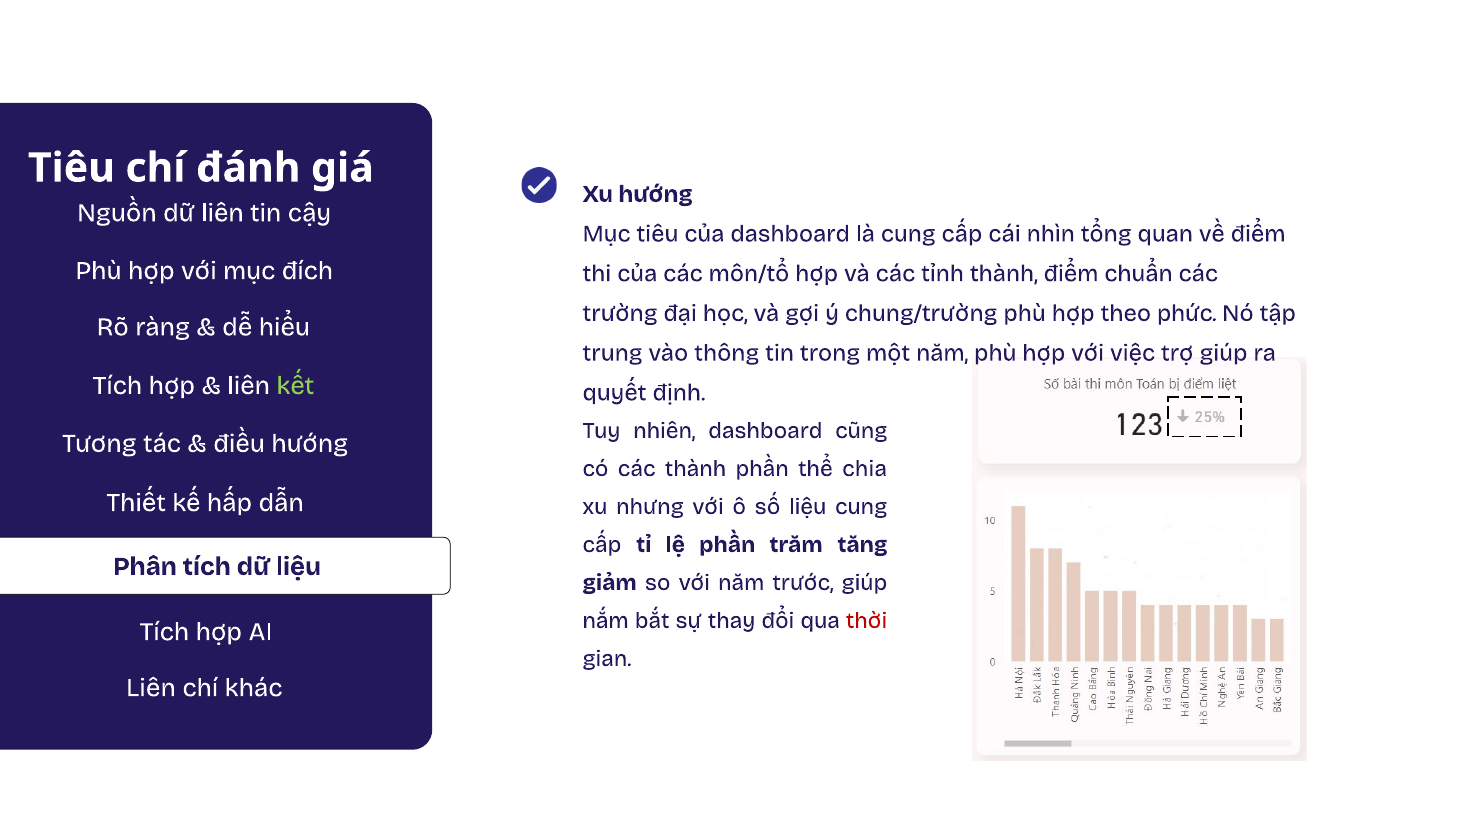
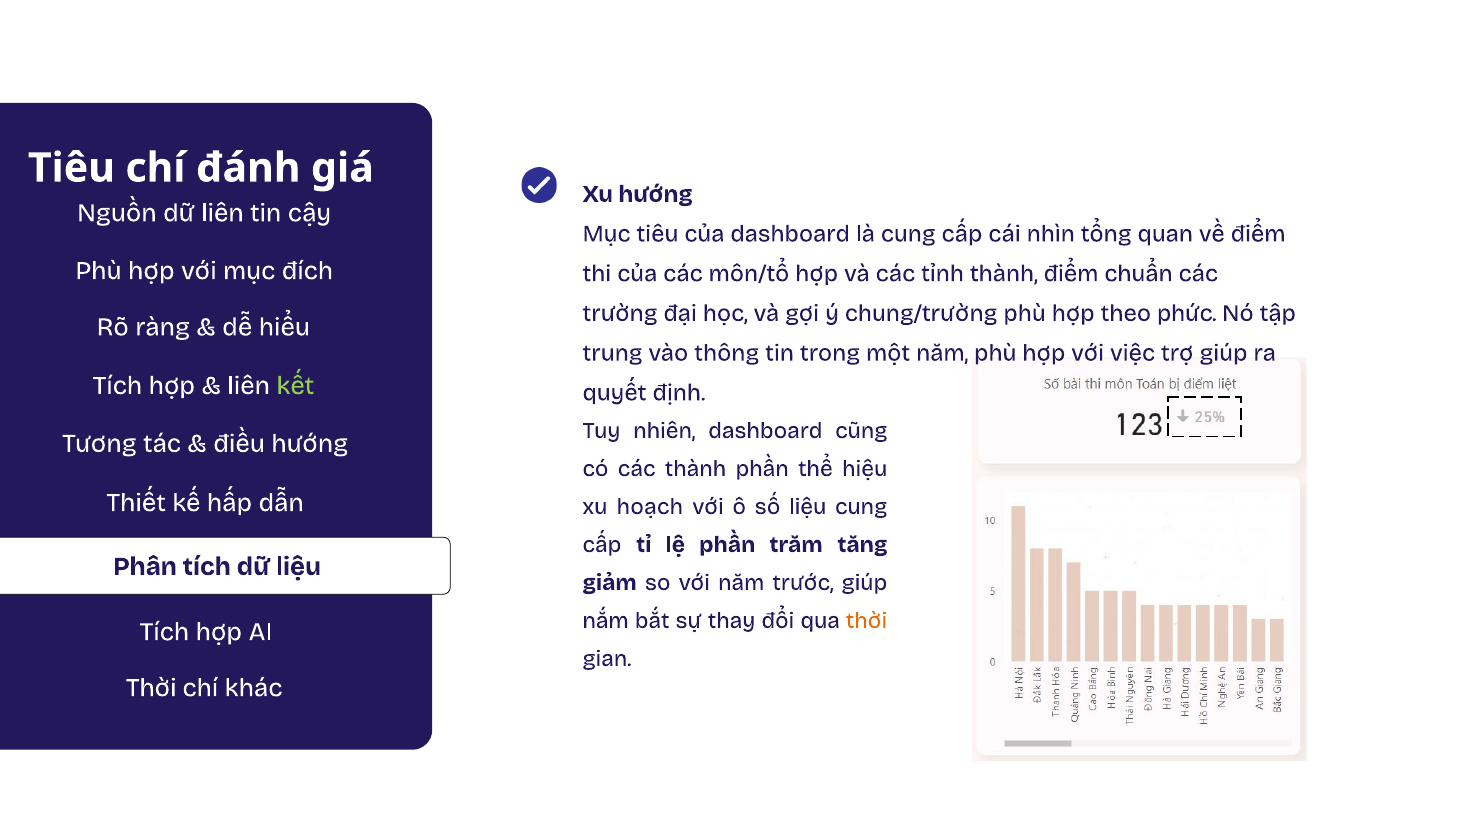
chia: chia -> hiệu (865, 469)
nhưng: nhưng -> hoạch (650, 507)
thời colour: red -> orange (867, 620)
Liên: Liên -> Thời (151, 688)
